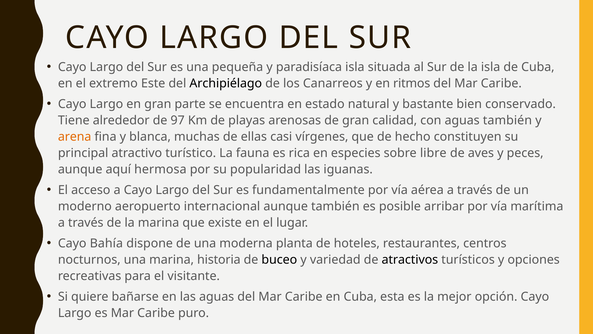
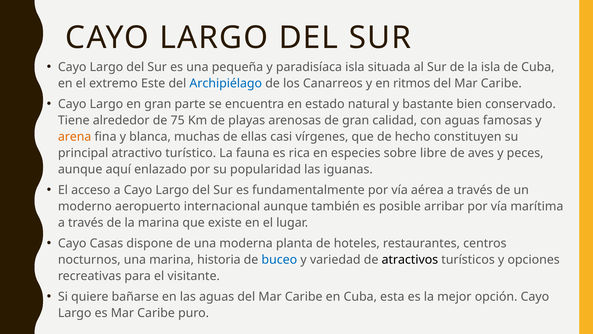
Archipiélago colour: black -> blue (226, 83)
97: 97 -> 75 (178, 120)
aguas también: también -> famosas (507, 120)
hermosa: hermosa -> enlazado (160, 169)
Bahía: Bahía -> Casas (106, 243)
buceo colour: black -> blue (279, 259)
